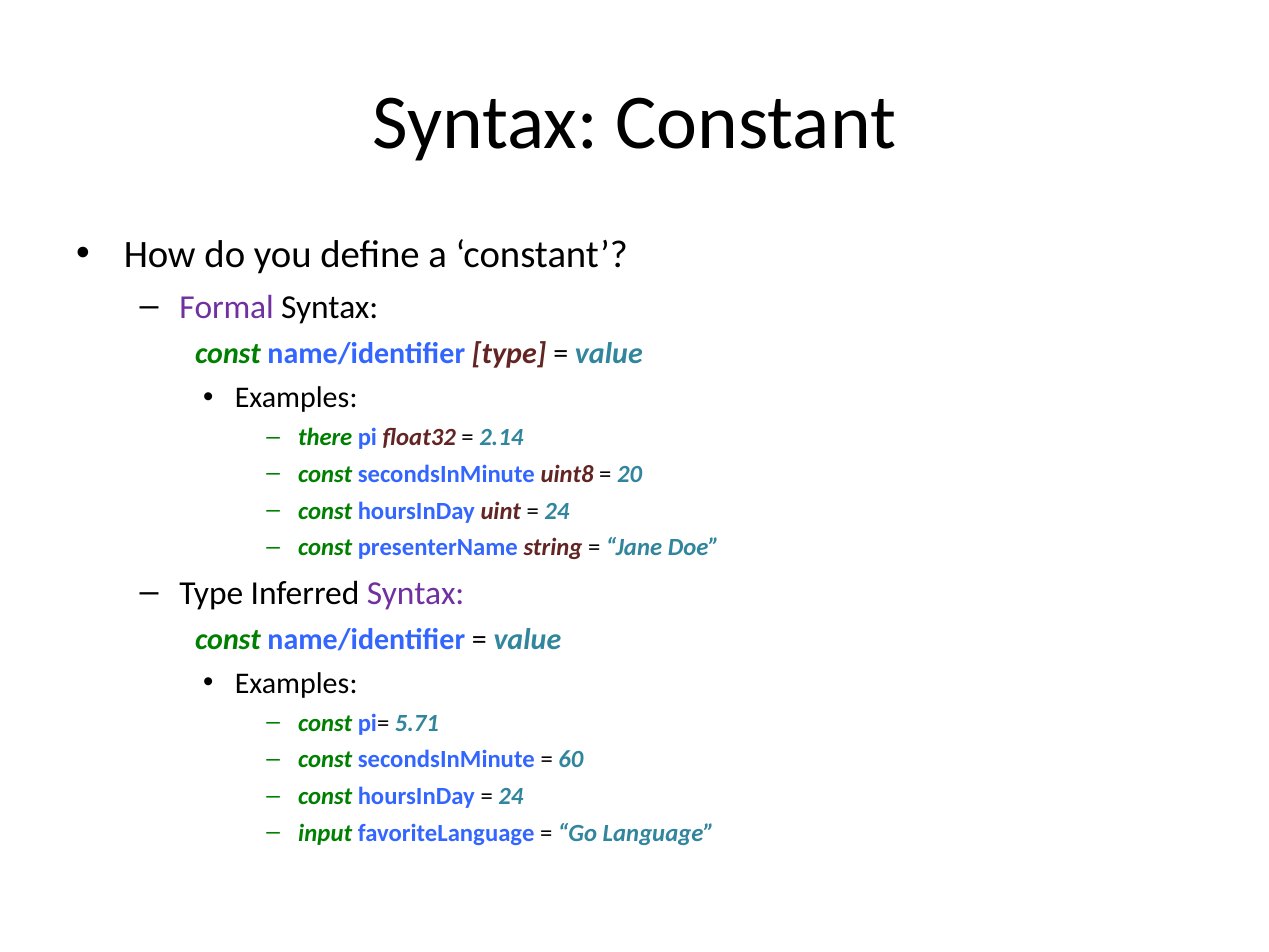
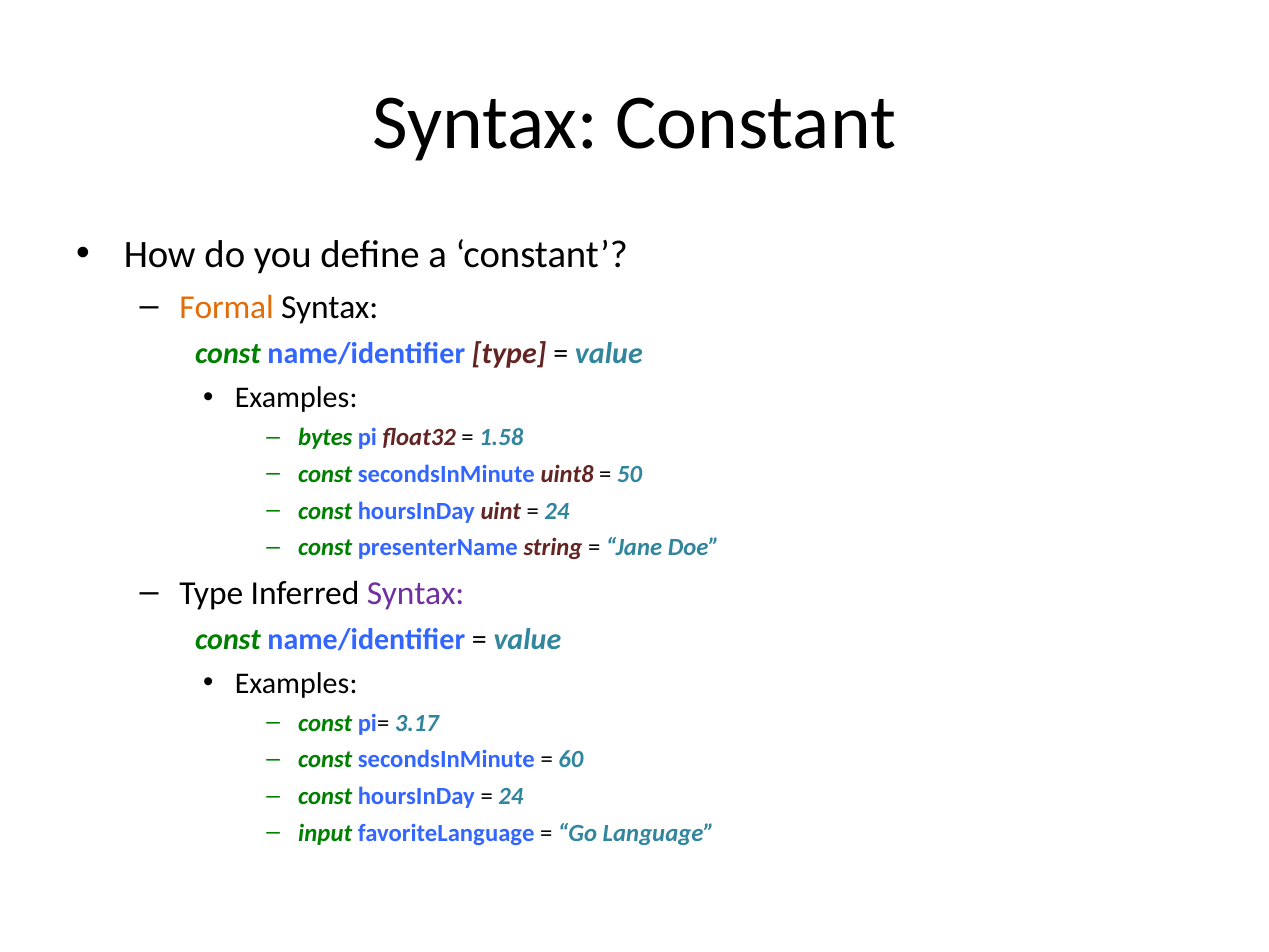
Formal colour: purple -> orange (226, 307)
there: there -> bytes (325, 437)
2.14: 2.14 -> 1.58 (501, 437)
20: 20 -> 50 (630, 474)
5.71: 5.71 -> 3.17 (417, 723)
